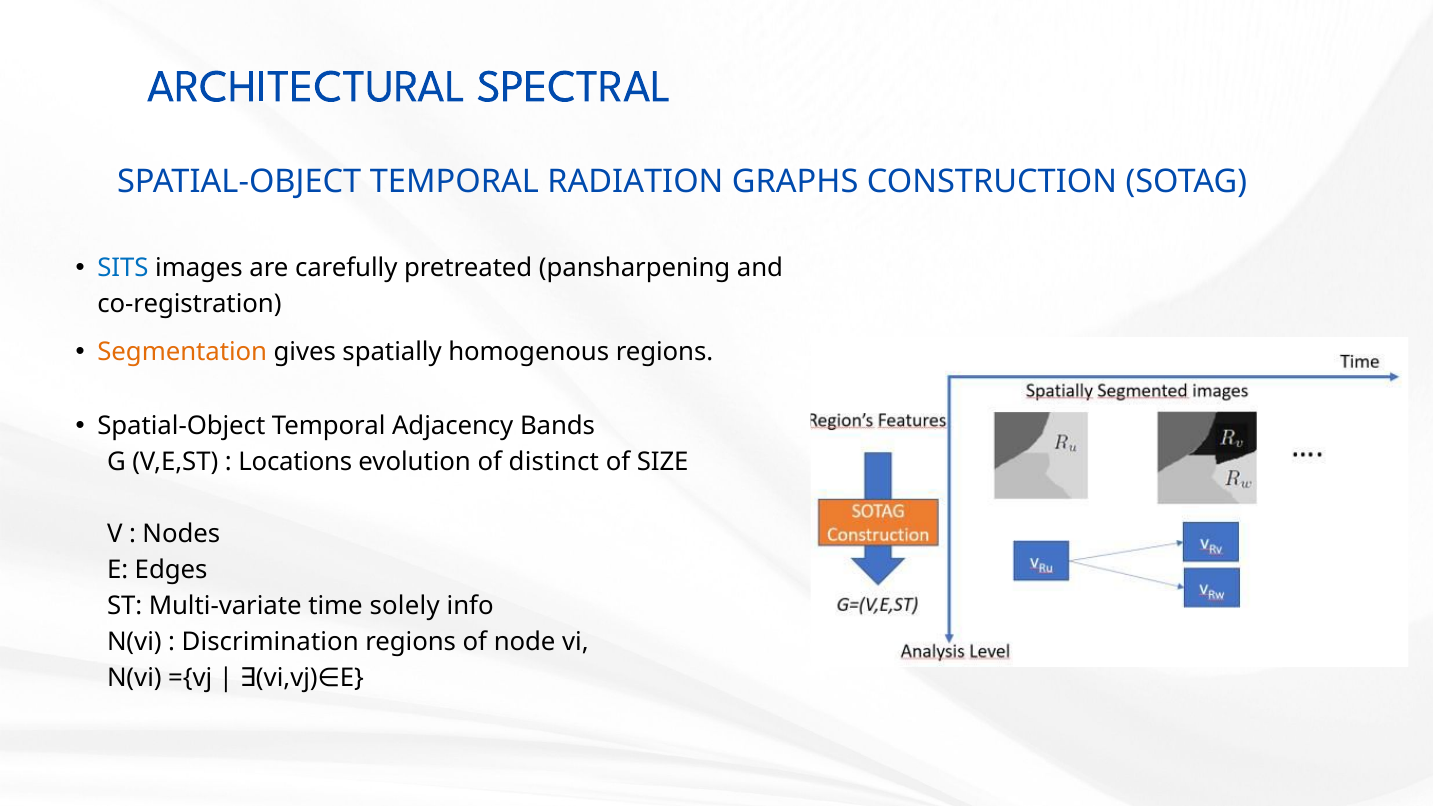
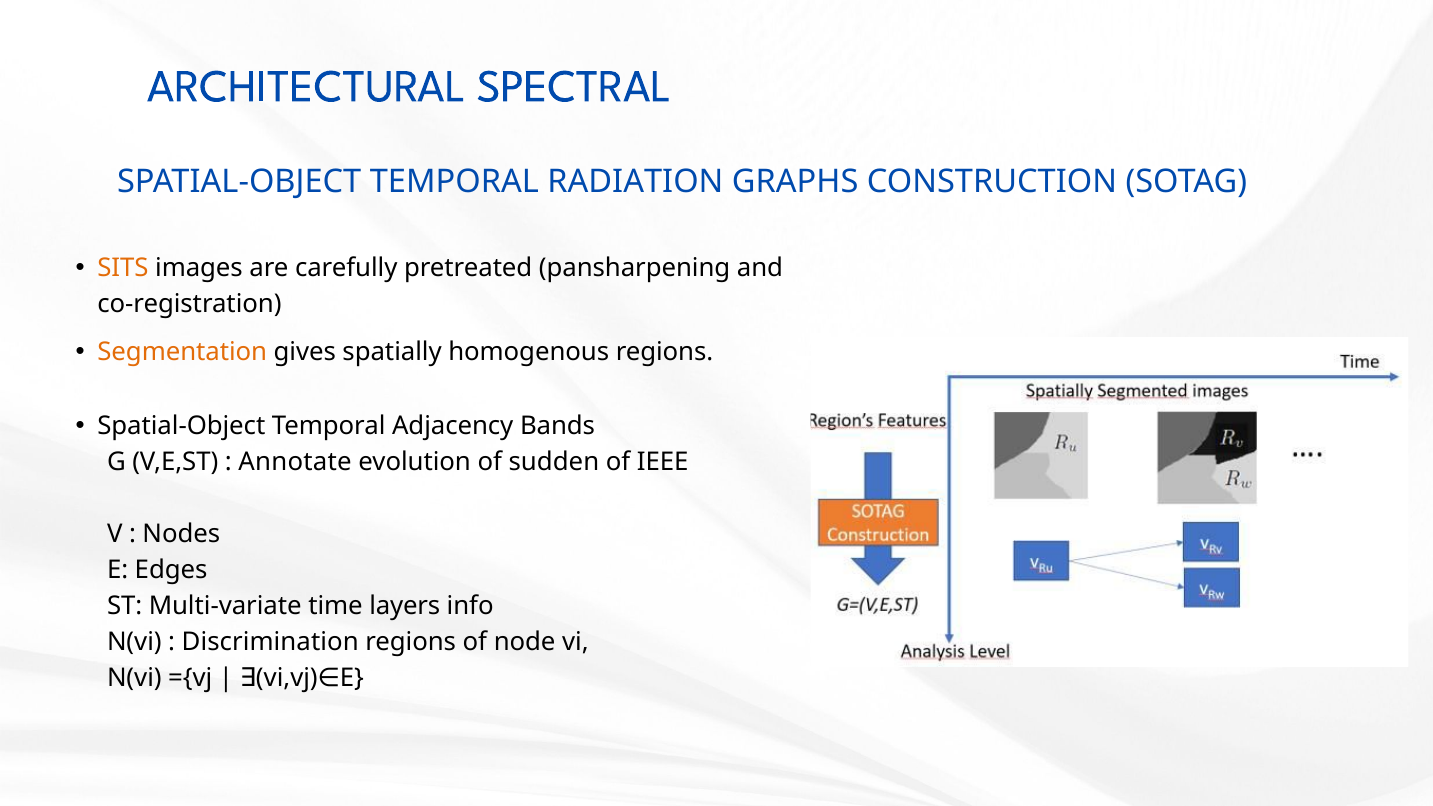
SITS colour: blue -> orange (123, 268)
Locations: Locations -> Annotate (295, 462)
distinct: distinct -> sudden (554, 462)
SIZE: SIZE -> IEEE (663, 462)
solely: solely -> layers (405, 606)
